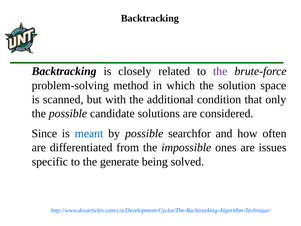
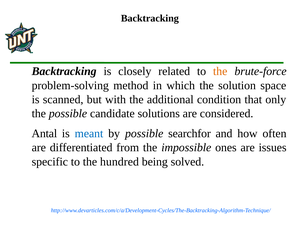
the colour: purple -> orange (220, 71)
Since: Since -> Antal (44, 133)
generate: generate -> hundred (119, 161)
